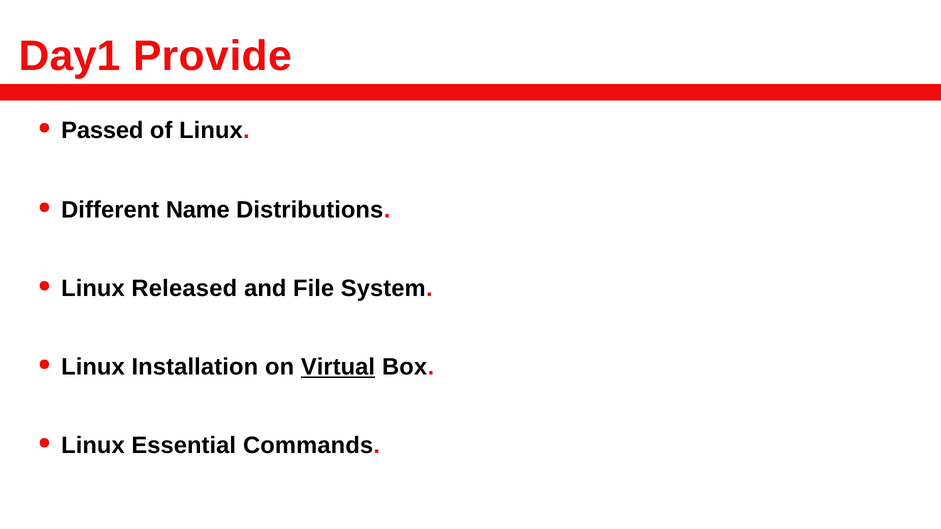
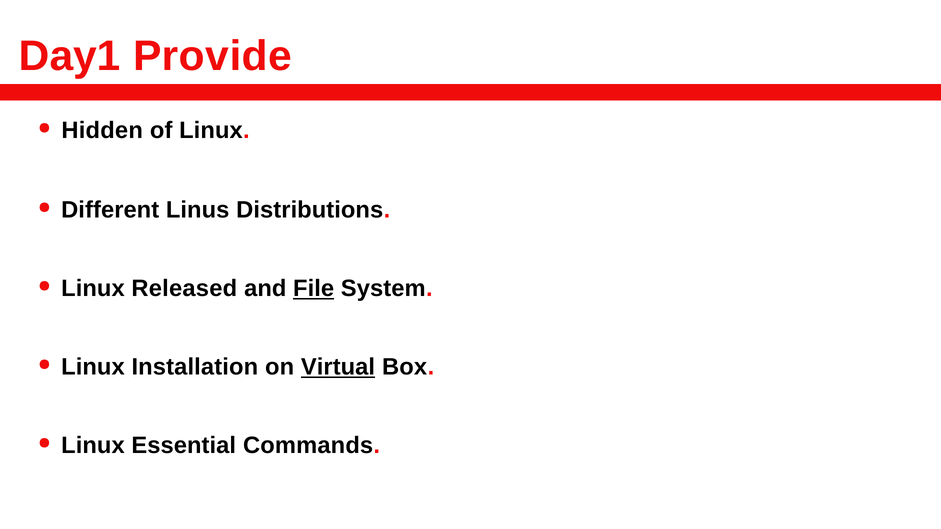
Passed: Passed -> Hidden (102, 130)
Name: Name -> Linus (198, 210)
File underline: none -> present (314, 288)
